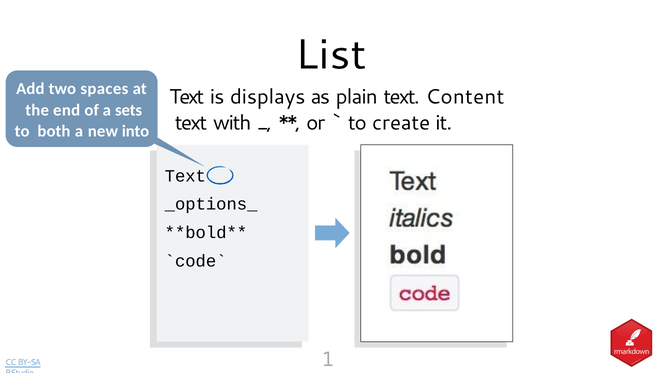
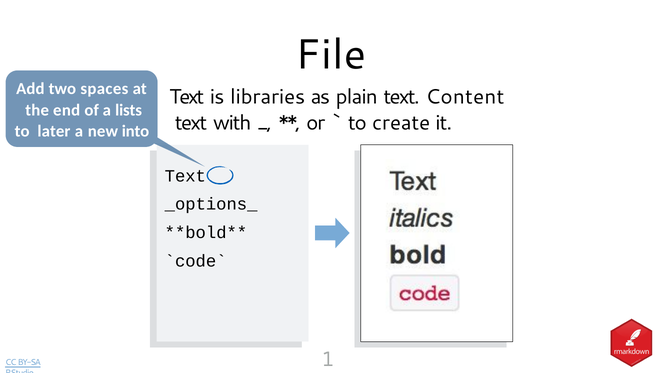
List: List -> File (331, 55)
displays: displays -> libraries (268, 97)
sets: sets -> lists (129, 110)
both: both -> later (54, 131)
